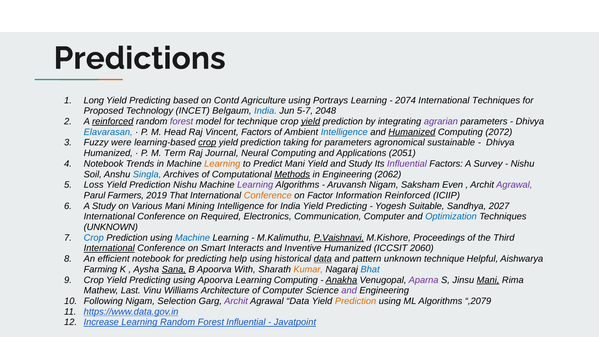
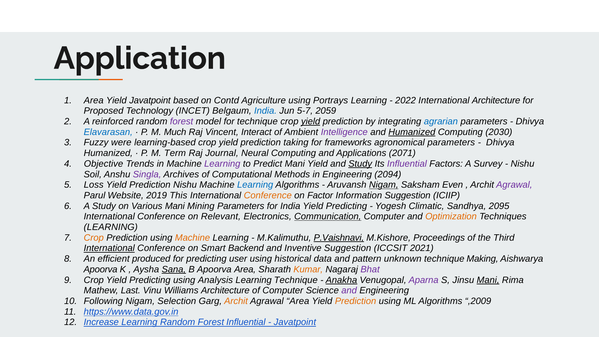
Predictions: Predictions -> Application (140, 58)
Long: Long -> Area (94, 100)
Predicting: Predicting -> Javatpoint (150, 100)
2074: 2074 -> 2022 (405, 100)
International Techniques: Techniques -> Architecture (496, 100)
2048: 2048 -> 2059 (326, 111)
reinforced underline: present -> none (113, 121)
agrarian colour: purple -> blue (441, 121)
Head: Head -> Much (175, 132)
Vincent Factors: Factors -> Interact (256, 132)
Intelligence colour: blue -> purple (344, 132)
2072: 2072 -> 2030 (499, 132)
crop underline: present -> none (207, 143)
for parameters: parameters -> frameworks (348, 143)
agronomical sustainable: sustainable -> parameters (451, 143)
2051: 2051 -> 2071 (402, 153)
Notebook: Notebook -> Objective (104, 164)
Learning colour: orange -> purple (222, 164)
Study underline: none -> present (360, 164)
Singla colour: blue -> purple (147, 174)
Methods underline: present -> none (292, 174)
2062: 2062 -> 2094 (388, 174)
Learning colour: purple -> blue (255, 185)
Nigam underline: none -> present (384, 185)
Farmers: Farmers -> Website (126, 195)
That: That -> This (178, 195)
Information Reinforced: Reinforced -> Suggestion (408, 195)
Mining Intelligence: Intelligence -> Parameters (241, 206)
Suitable: Suitable -> Climatic (427, 206)
2027: 2027 -> 2095 (499, 206)
Required: Required -> Relevant (221, 217)
Communication underline: none -> present (328, 217)
Optimization colour: blue -> orange (451, 217)
UNKNOWN: UNKNOWN -> LEARNING (111, 227)
Crop colour: blue -> orange (94, 238)
Machine colour: blue -> orange (192, 238)
Interacts: Interacts -> Backend (246, 248)
Inventive Humanized: Humanized -> Suggestion (348, 248)
2060: 2060 -> 2021 (422, 248)
efficient notebook: notebook -> produced (151, 259)
help: help -> user (238, 259)
data underline: present -> none (323, 259)
Helpful: Helpful -> Making (482, 259)
Farming: Farming -> Apoorva (101, 269)
Apoorva With: With -> Area (245, 269)
Bhat colour: blue -> purple (370, 269)
using Apoorva: Apoorva -> Analysis (215, 280)
Learning Computing: Computing -> Technique (296, 280)
Archit colour: purple -> orange (236, 301)
Agrawal Data: Data -> Area (298, 301)
,2079: ,2079 -> ,2009 (478, 301)
